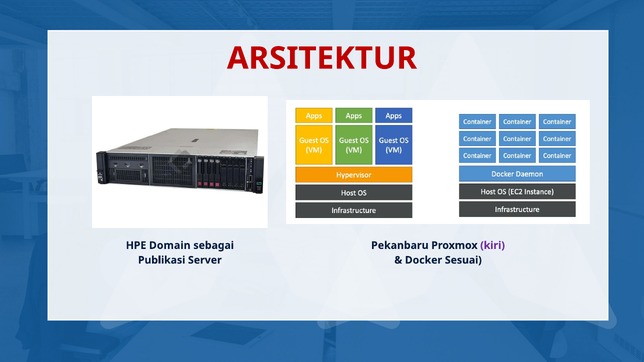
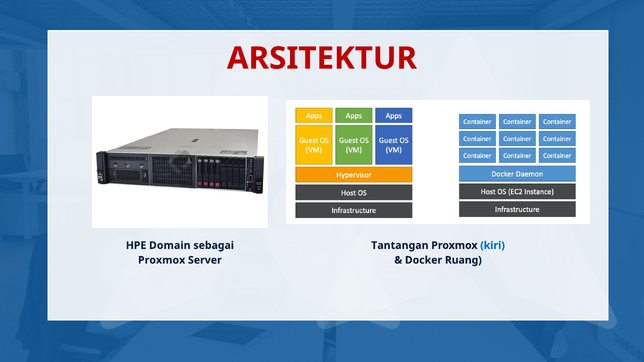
Pekanbaru: Pekanbaru -> Tantangan (400, 246)
kiri colour: purple -> blue (493, 246)
Publikasi: Publikasi -> Proxmox (162, 260)
Sesuai: Sesuai -> Ruang (463, 260)
